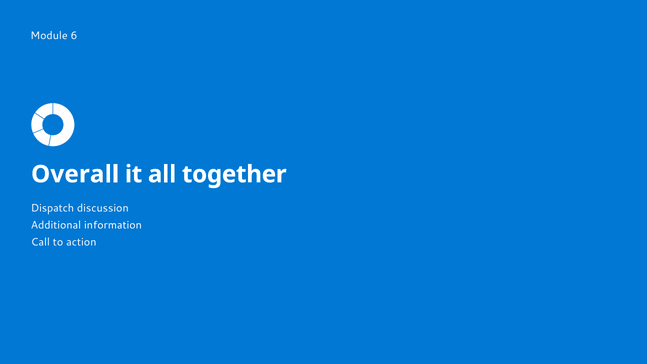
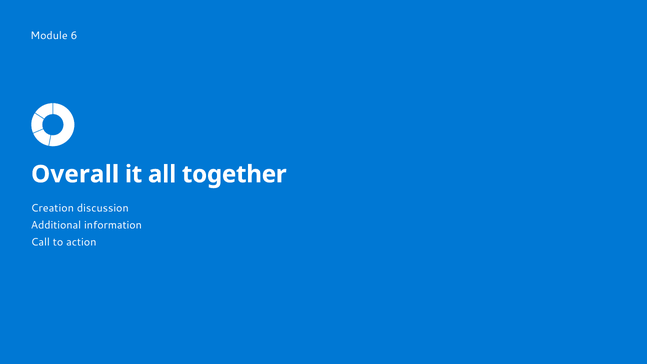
Dispatch: Dispatch -> Creation (52, 208)
